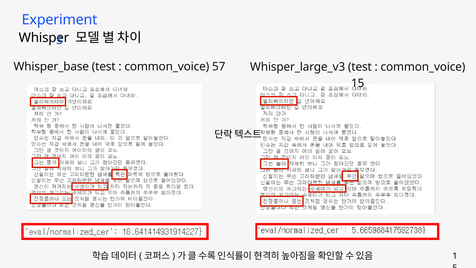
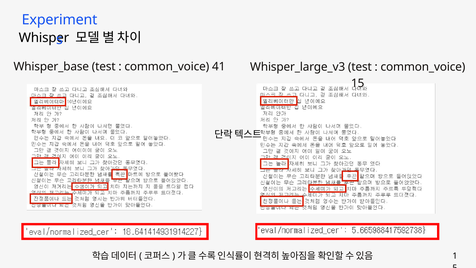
57: 57 -> 41 (219, 67)
